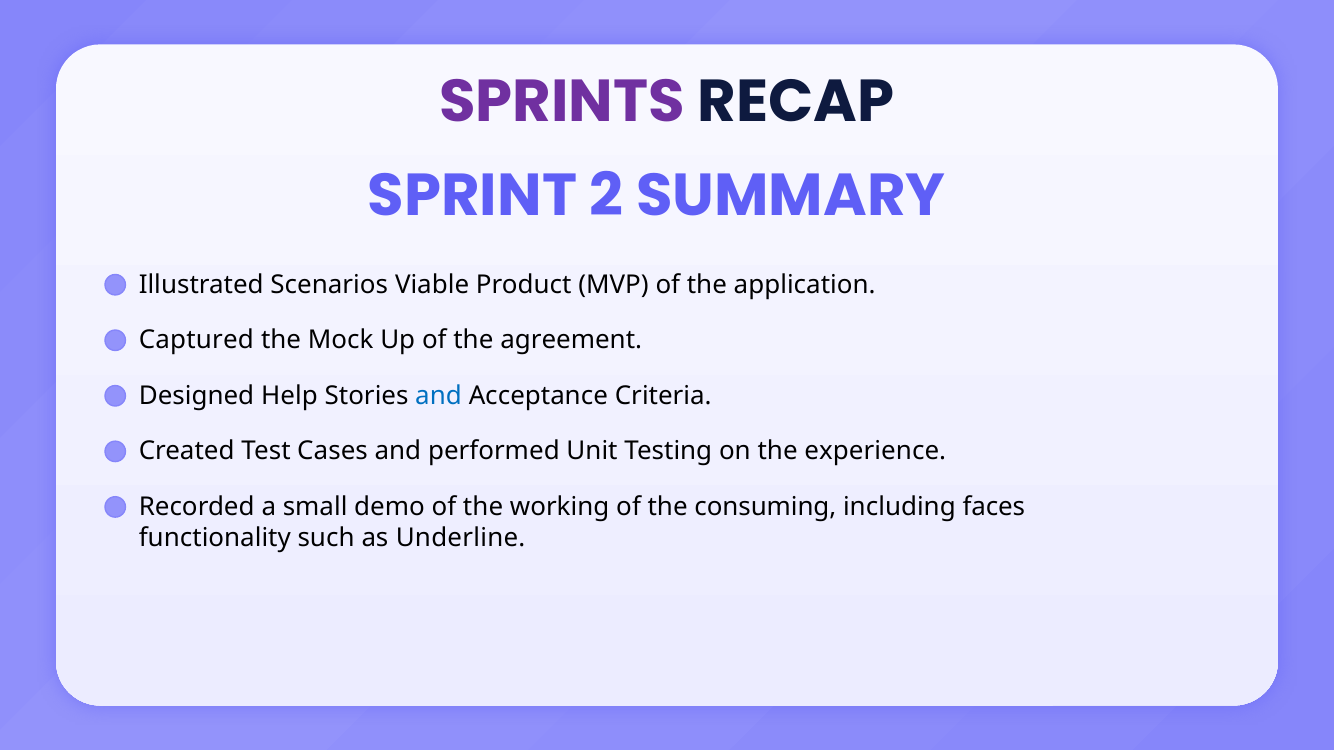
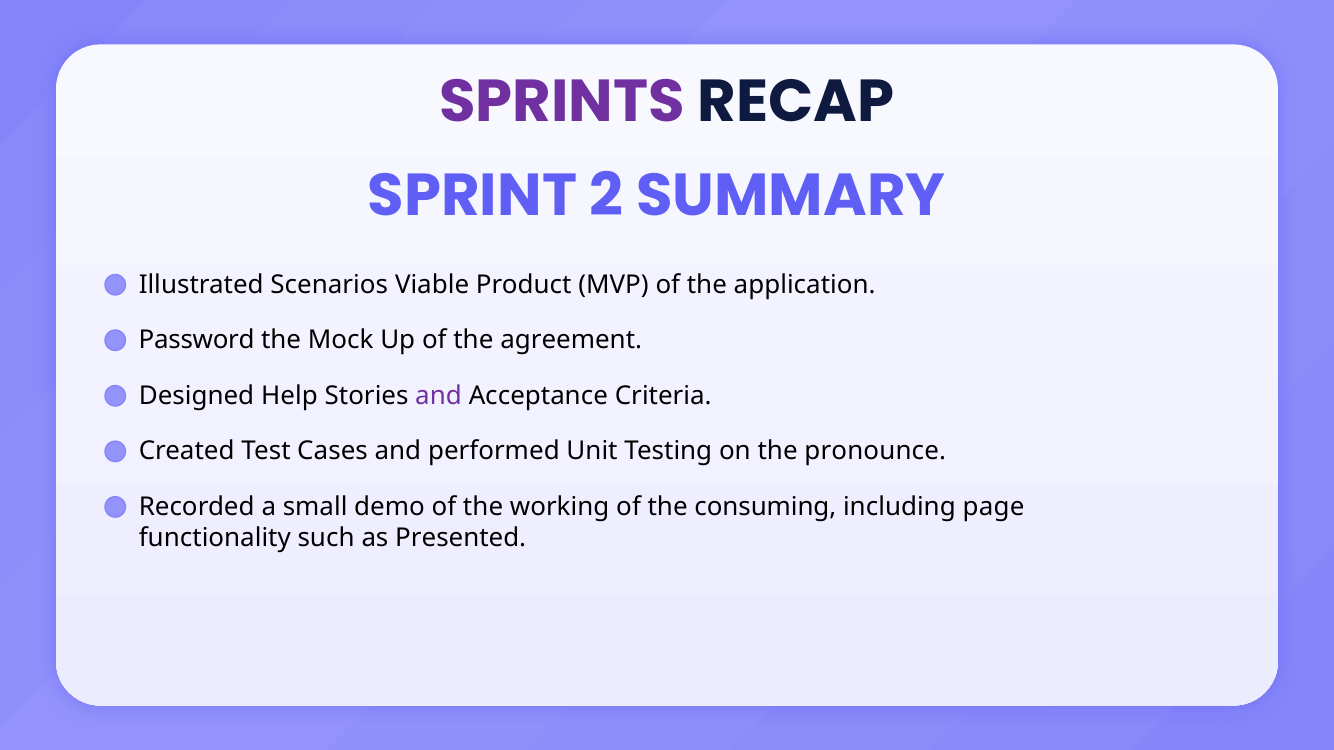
Captured: Captured -> Password (197, 340)
and colour: blue -> purple (438, 396)
experience: experience -> pronounce (875, 452)
faces: faces -> page (994, 507)
Underline: Underline -> Presented (461, 538)
